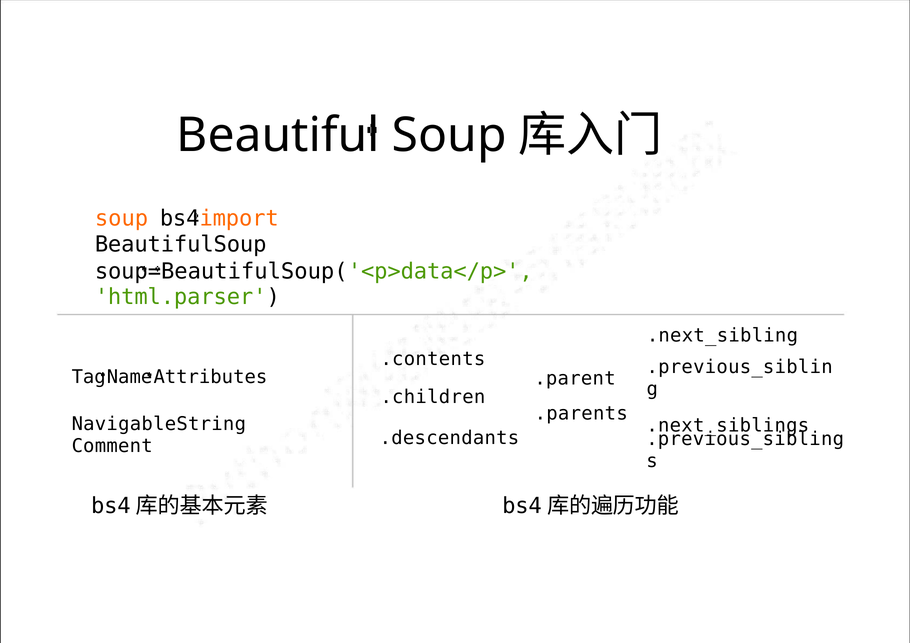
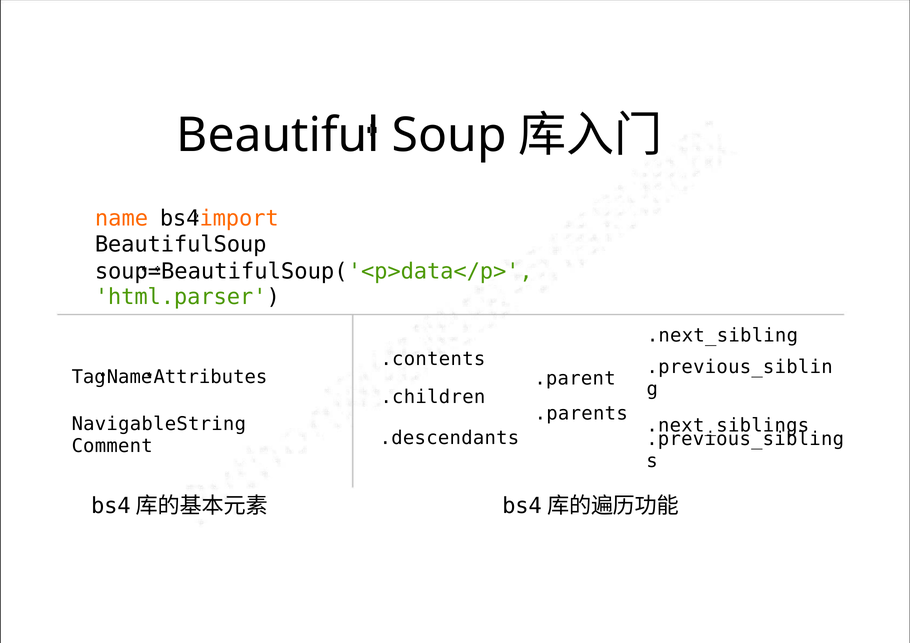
soup: soup -> name (122, 219)
